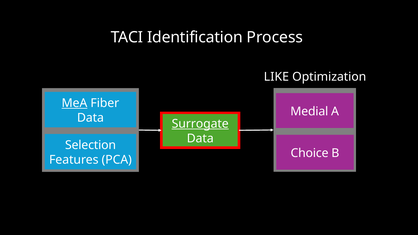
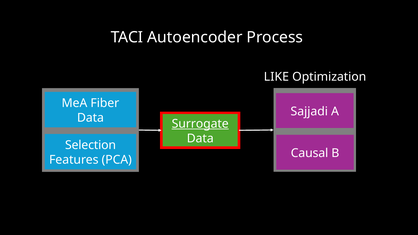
Identification: Identification -> Autoencoder (195, 37)
MeA underline: present -> none (74, 103)
Medial: Medial -> Sajjadi (309, 111)
Choice: Choice -> Causal (310, 153)
